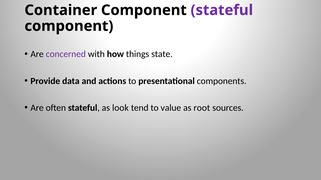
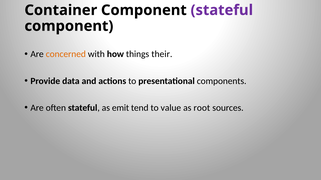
concerned colour: purple -> orange (66, 54)
state: state -> their (162, 54)
look: look -> emit (121, 108)
